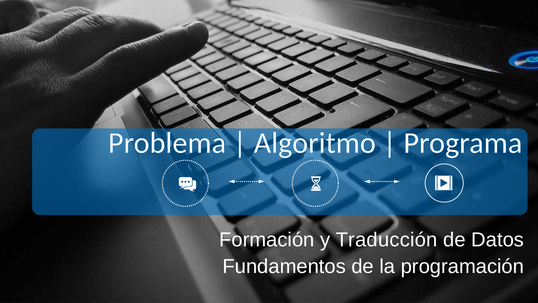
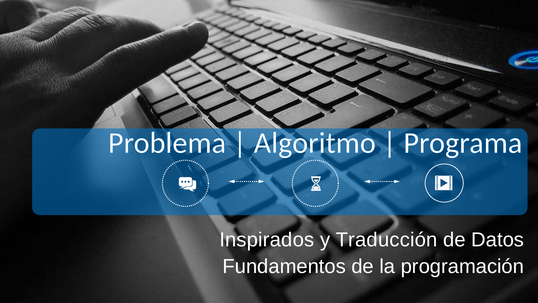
Formación: Formación -> Inspirados (267, 239)
